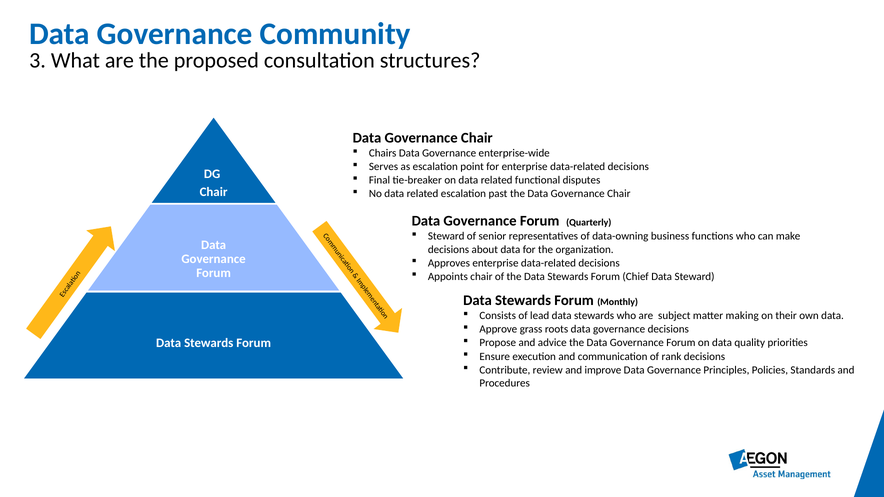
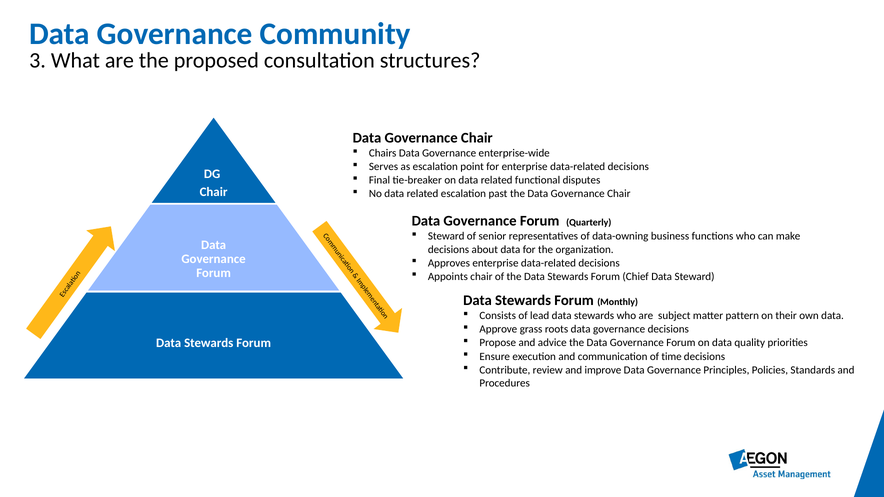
making: making -> pattern (742, 316)
rank: rank -> time (672, 357)
